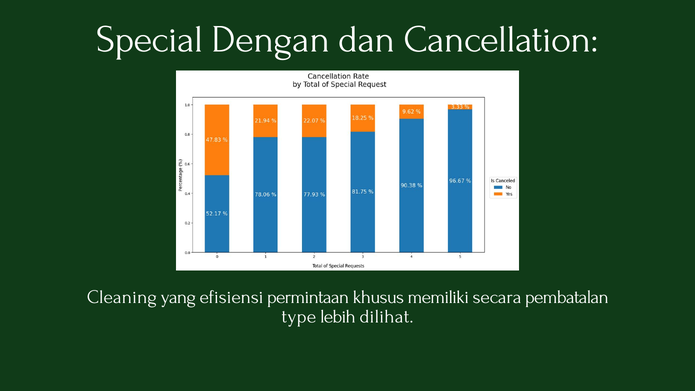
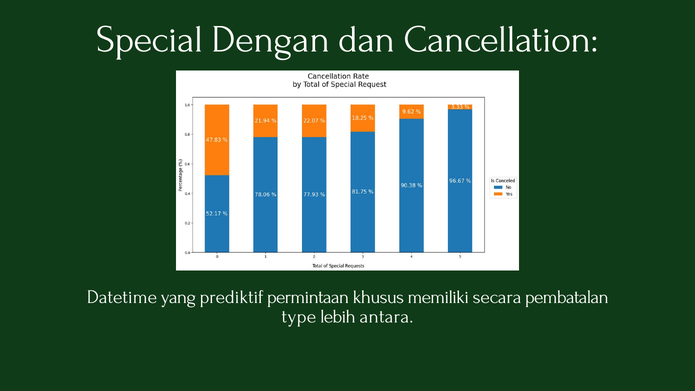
Cleaning: Cleaning -> Datetime (122, 297)
efisiensi: efisiensi -> prediktif (232, 297)
dilihat: dilihat -> antara (386, 316)
